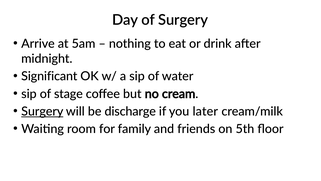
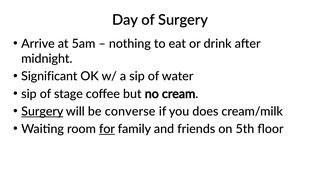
discharge: discharge -> converse (130, 111)
later: later -> does (205, 111)
for underline: none -> present (107, 129)
